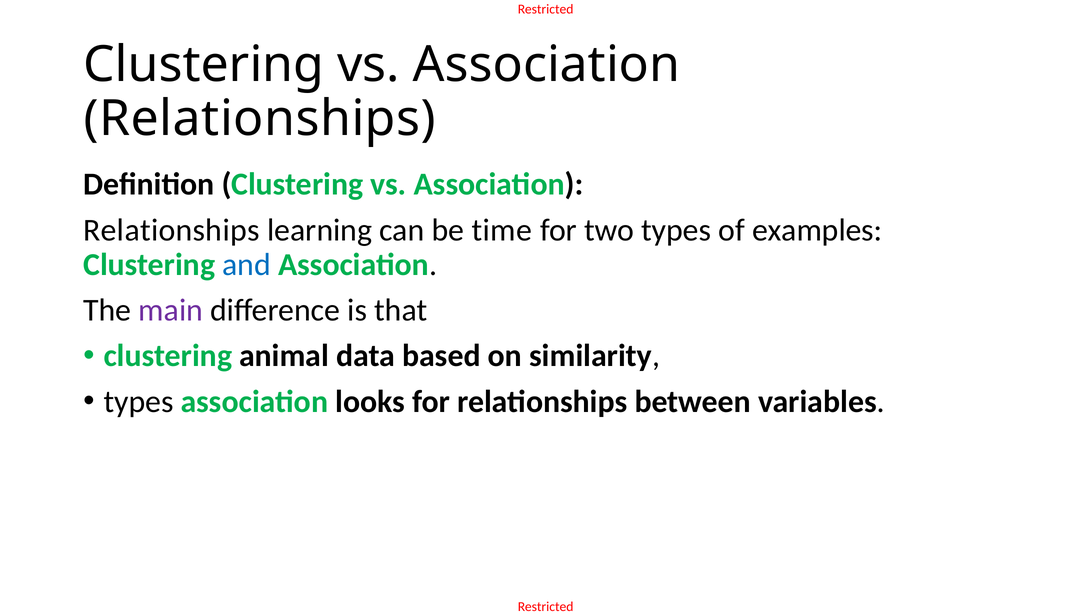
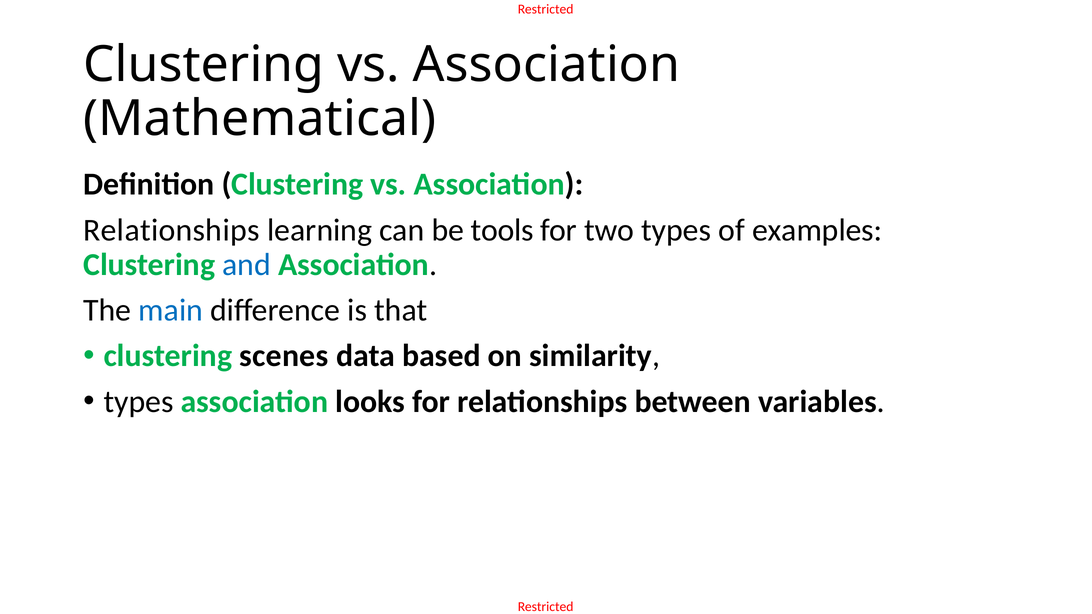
Relationships: Relationships -> Mathematical (260, 119)
time: time -> tools (502, 230)
main colour: purple -> blue (171, 310)
animal: animal -> scenes (284, 356)
